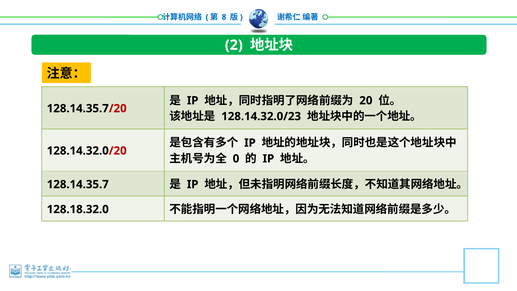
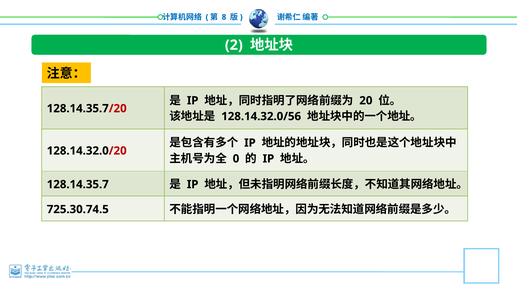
128.14.32.0/23: 128.14.32.0/23 -> 128.14.32.0/56 (261, 116)
128.18.32.0: 128.18.32.0 -> 725.30.74.5 (78, 209)
